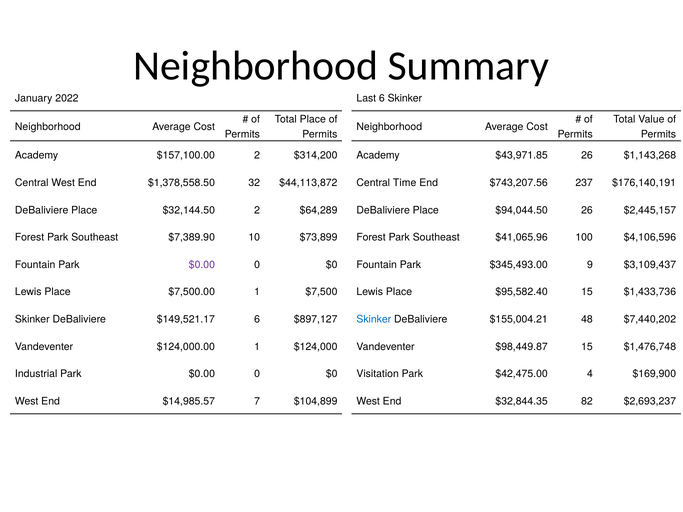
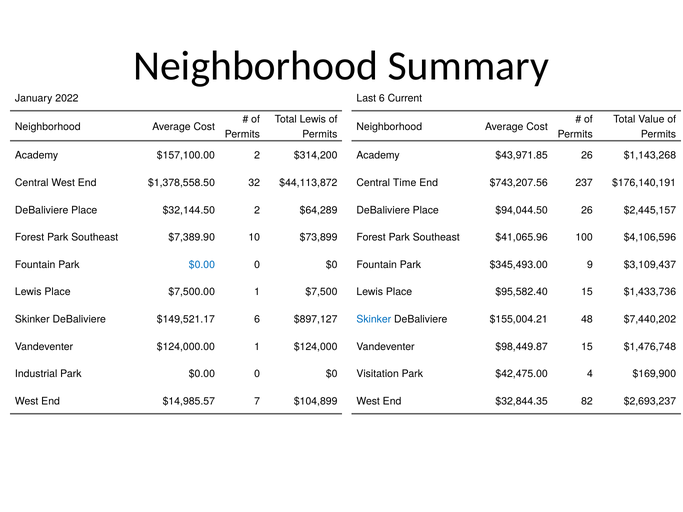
6 Skinker: Skinker -> Current (405, 98)
Total Place: Place -> Lewis (313, 119)
$0.00 colour: purple -> blue (202, 265)
